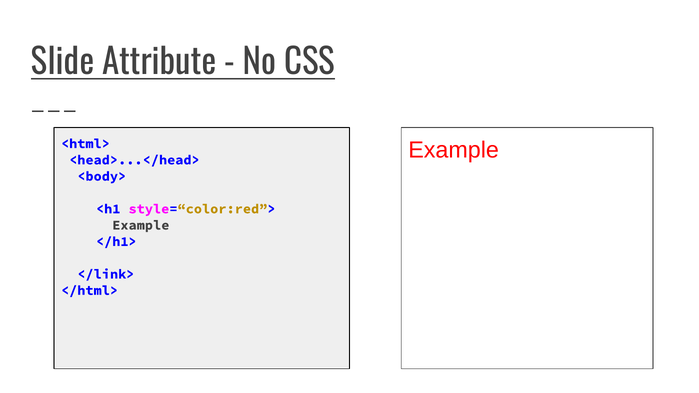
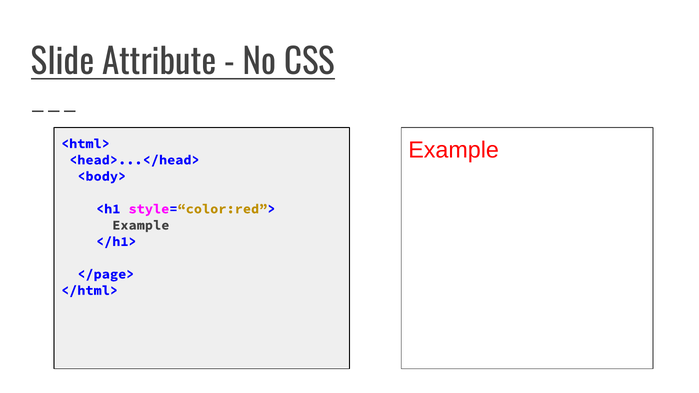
</link>: </link> -> </page> (106, 274)
